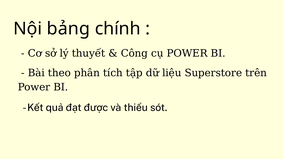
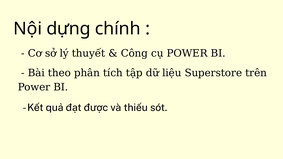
bảng: bảng -> dựng (69, 29)
